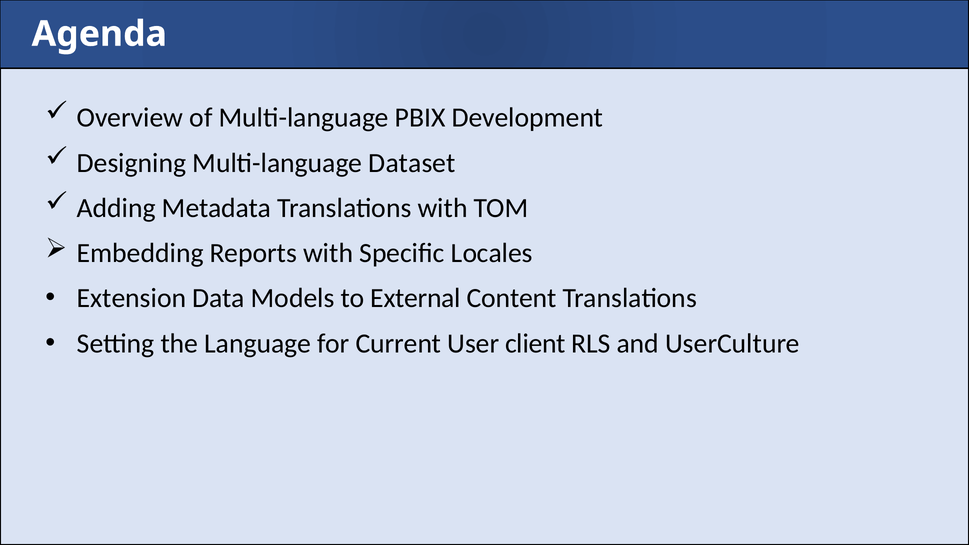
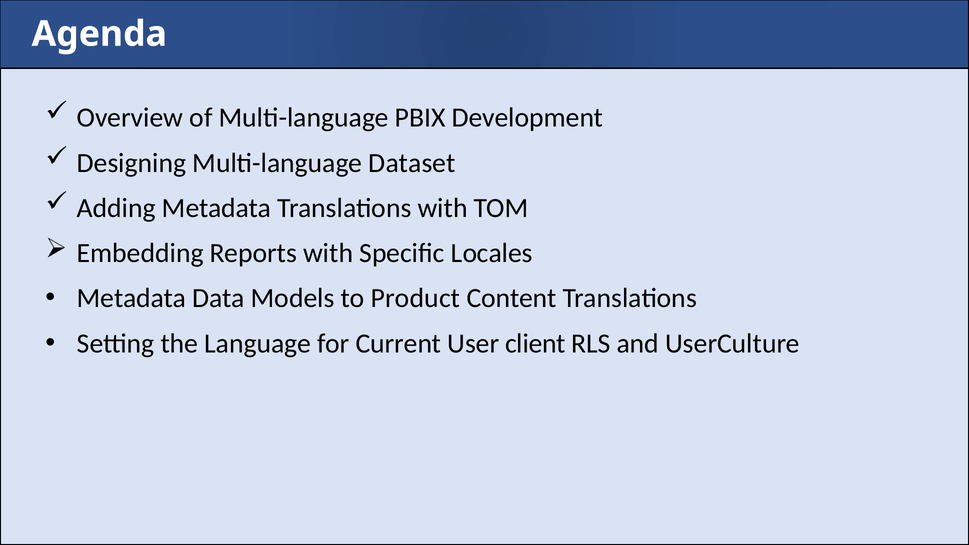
Extension: Extension -> Metadata (132, 298)
External: External -> Product (415, 298)
